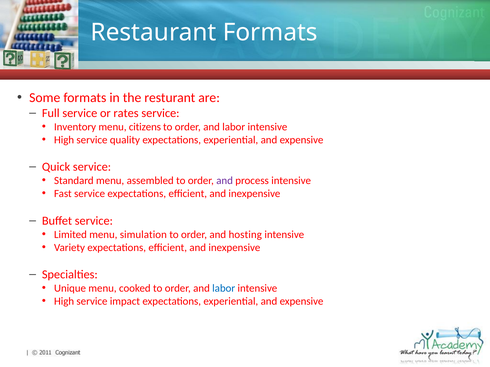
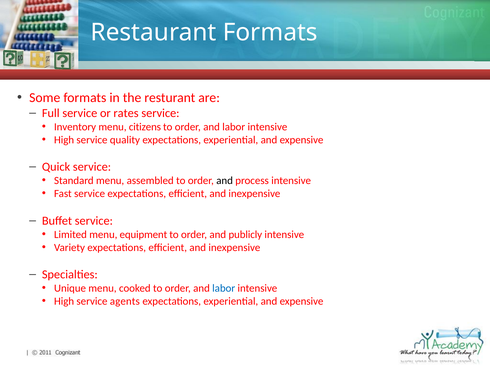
and colour: purple -> black (225, 181)
simulation: simulation -> equipment (143, 235)
hosting: hosting -> publicly (245, 235)
impact: impact -> agents (125, 302)
